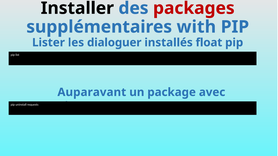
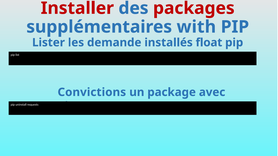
Installer colour: black -> red (77, 8)
dialoguer: dialoguer -> demande (114, 43)
Auparavant: Auparavant -> Convictions (92, 92)
